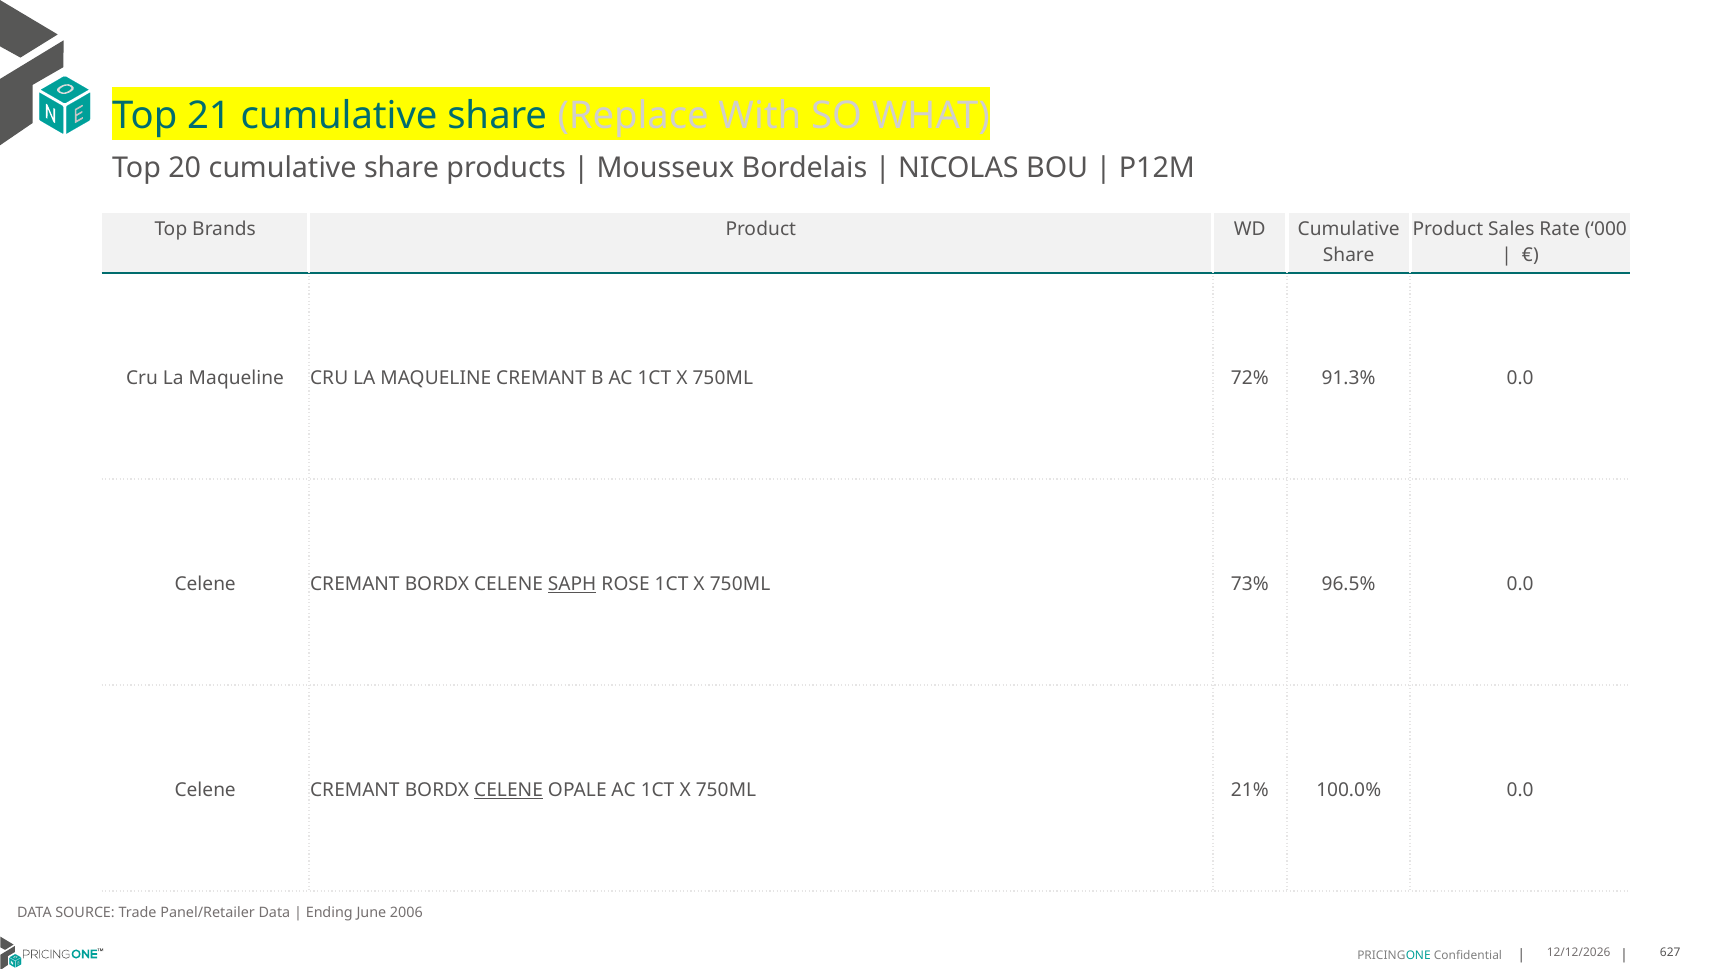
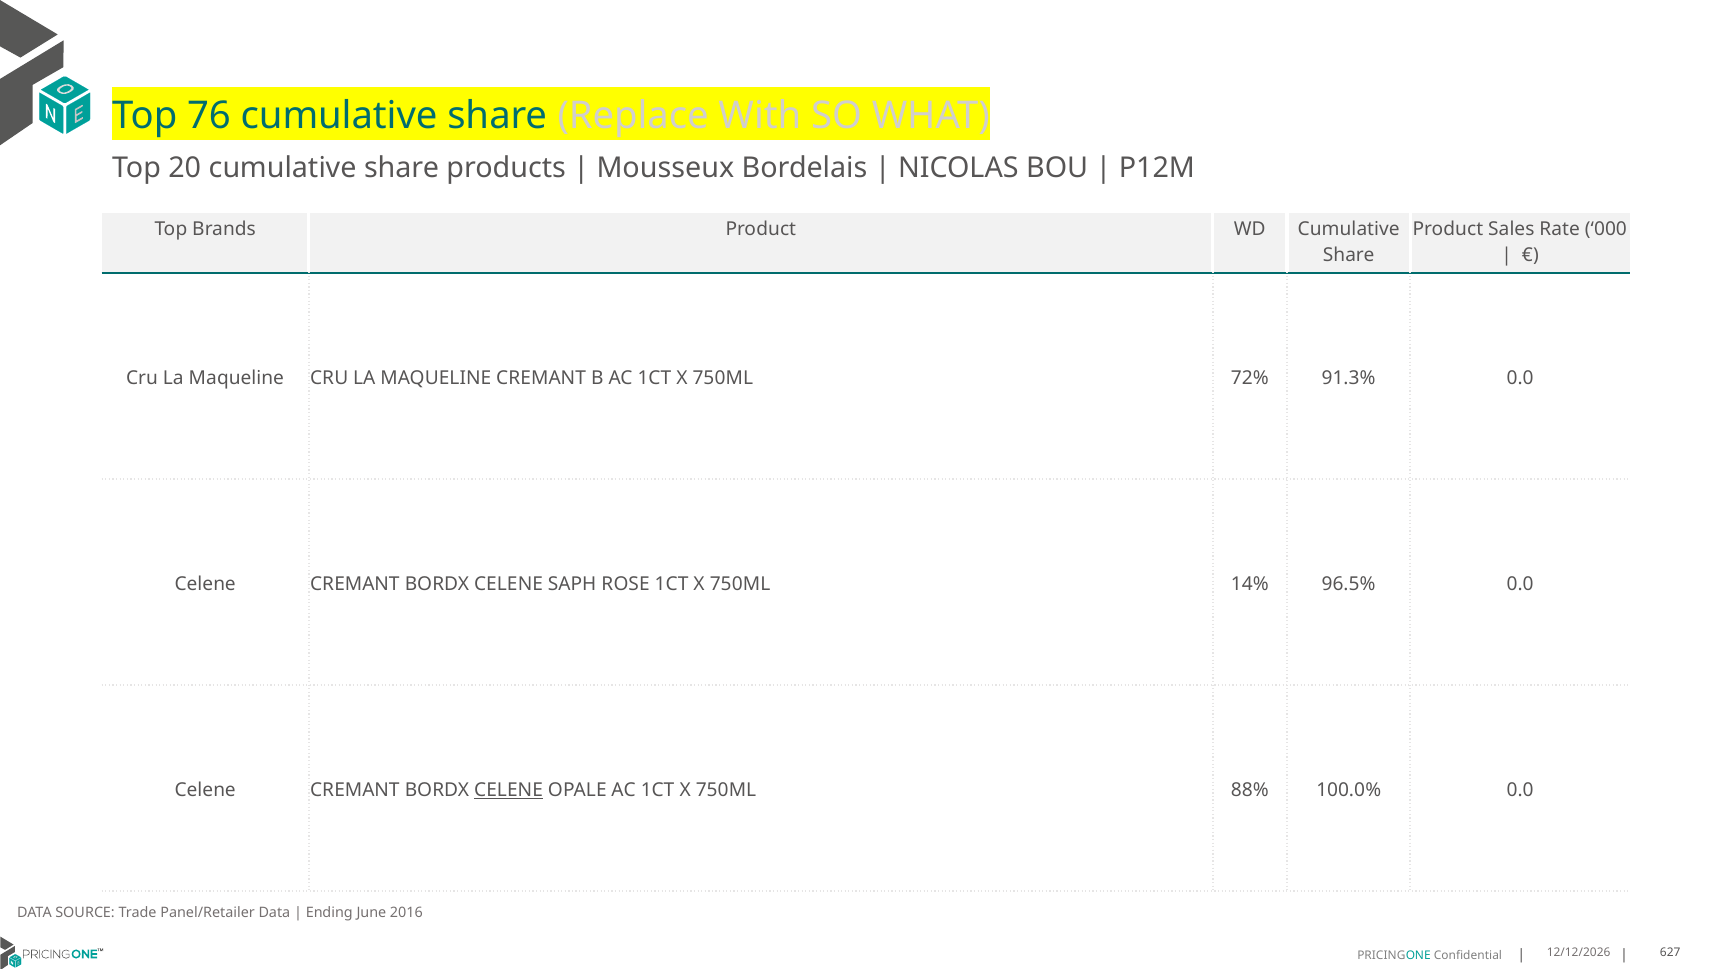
21: 21 -> 76 (209, 116)
SAPH underline: present -> none (572, 584)
73%: 73% -> 14% (1250, 584)
21%: 21% -> 88% (1250, 790)
2006: 2006 -> 2016 (406, 913)
